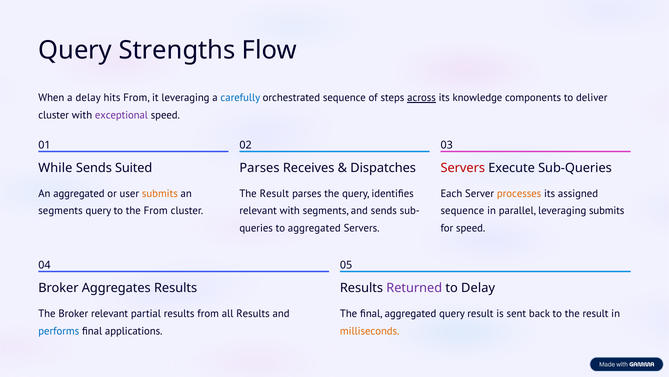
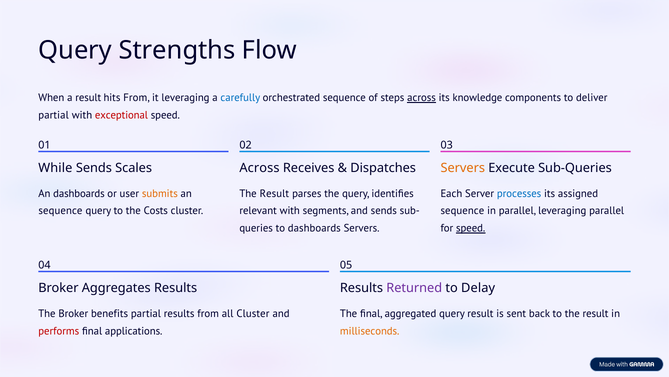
a delay: delay -> result (88, 98)
cluster: cluster -> partial (54, 115)
exceptional colour: purple -> red (121, 115)
Suited: Suited -> Scales (134, 168)
Parses: Parses -> Across (259, 168)
Servers colour: red -> orange (463, 168)
An aggregated: aggregated -> dashboards (79, 193)
processes colour: orange -> blue (519, 193)
segments: segments -> sequence (60, 211)
the From: From -> Costs (156, 211)
leveraging submits: submits -> parallel (607, 211)
to aggregated: aggregated -> dashboards (314, 228)
speed underline: none -> present (471, 228)
Broker relevant: relevant -> benefits (110, 313)
all Results: Results -> Cluster (253, 313)
performs colour: blue -> red (59, 330)
